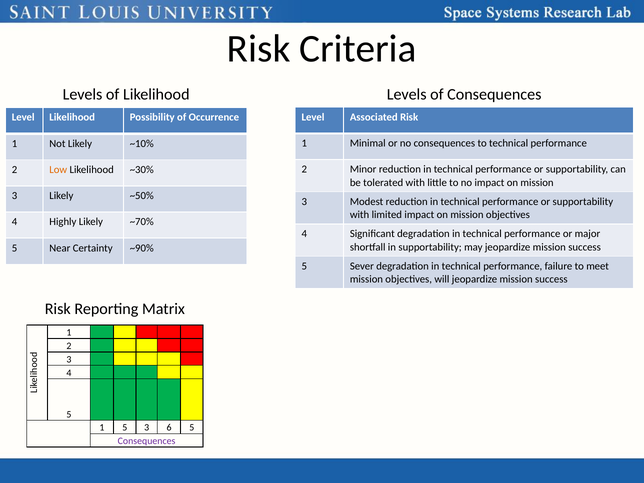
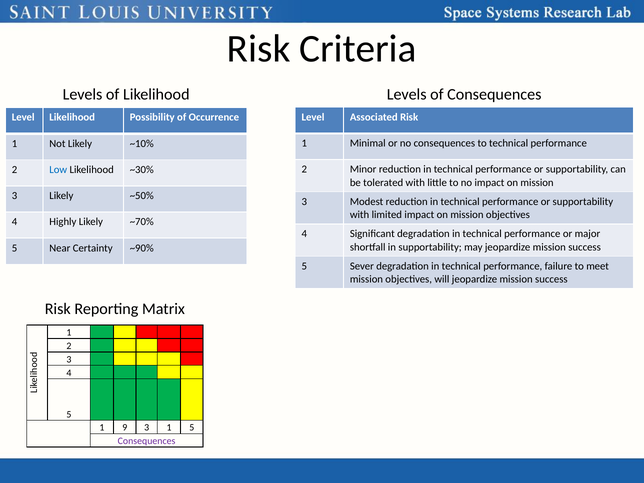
Low colour: orange -> blue (58, 170)
1 5: 5 -> 9 (125, 428)
3 6: 6 -> 1 (169, 428)
